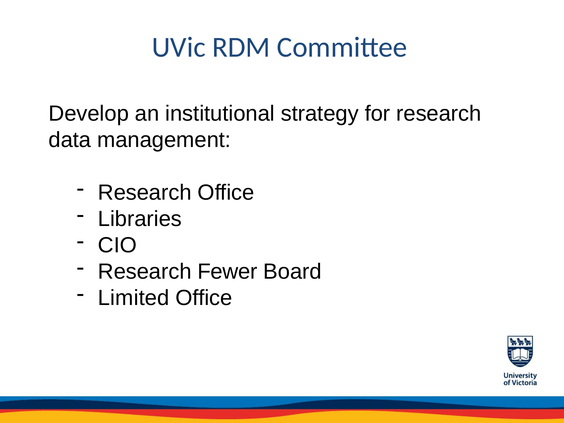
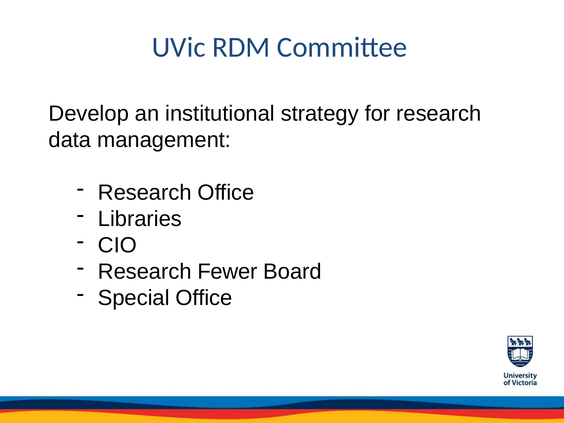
Limited: Limited -> Special (134, 298)
